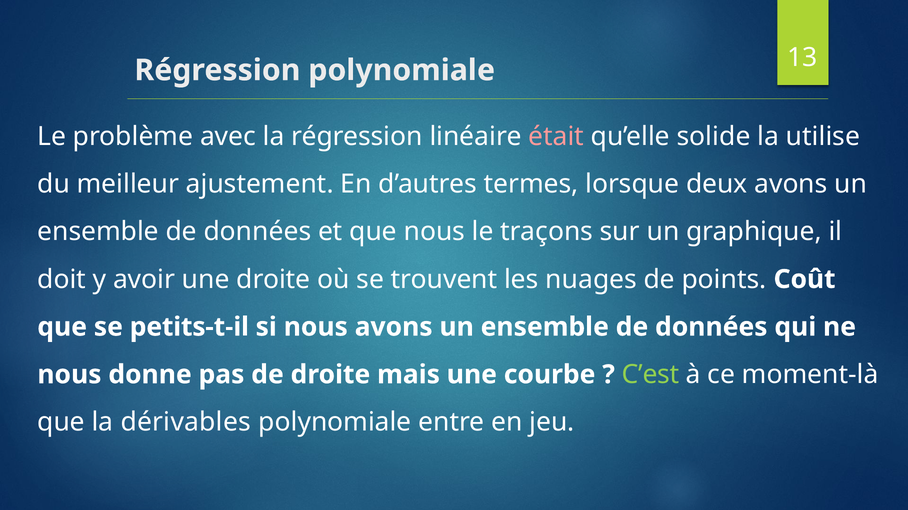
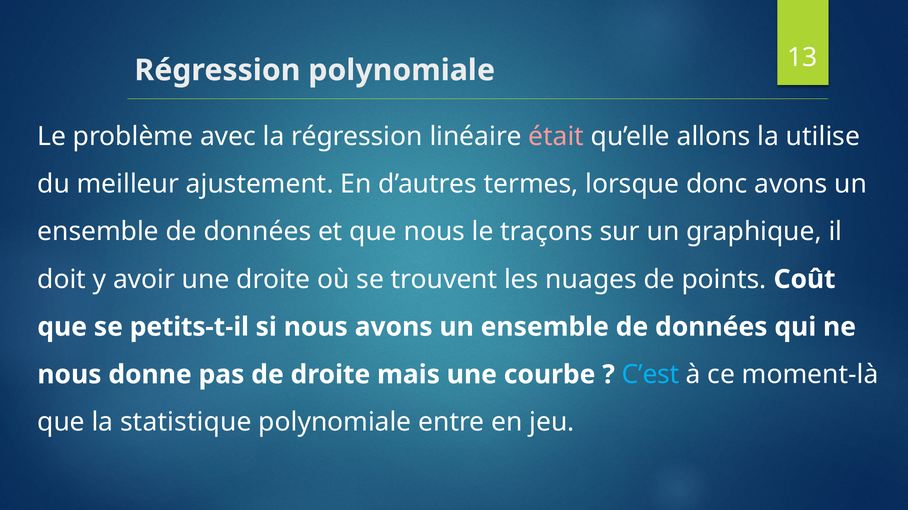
solide: solide -> allons (714, 137)
deux: deux -> donc (717, 184)
C’est colour: light green -> light blue (651, 375)
dérivables: dérivables -> statistique (186, 423)
